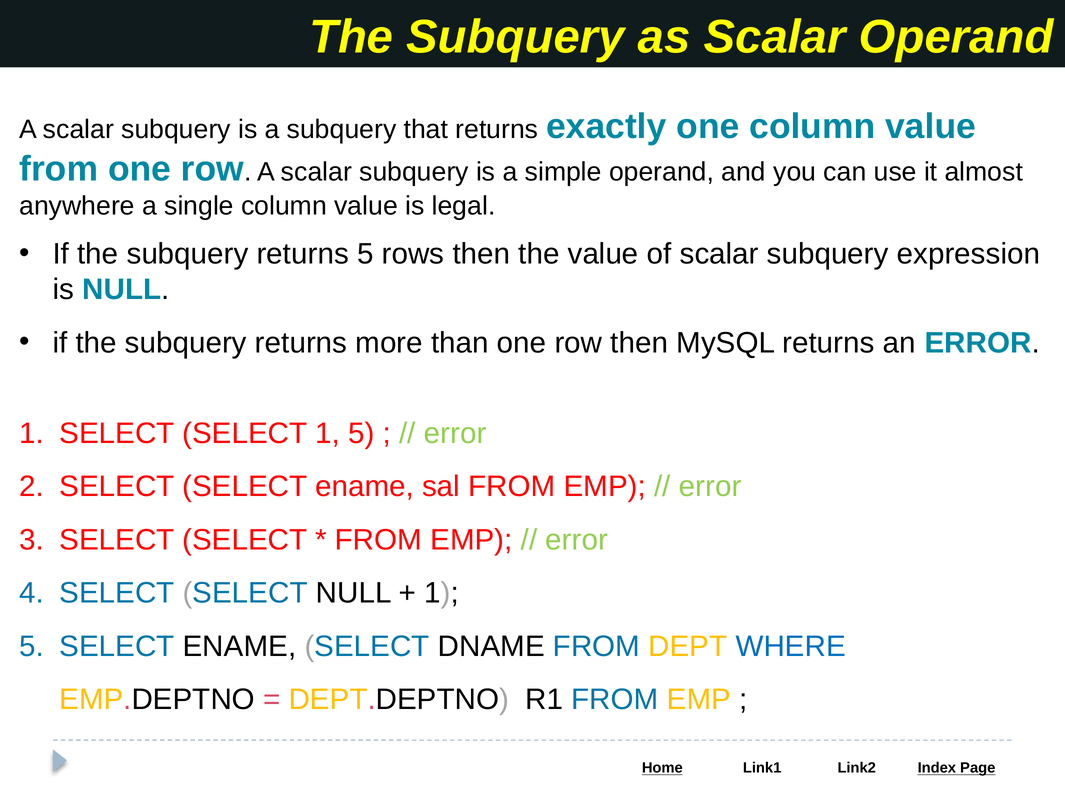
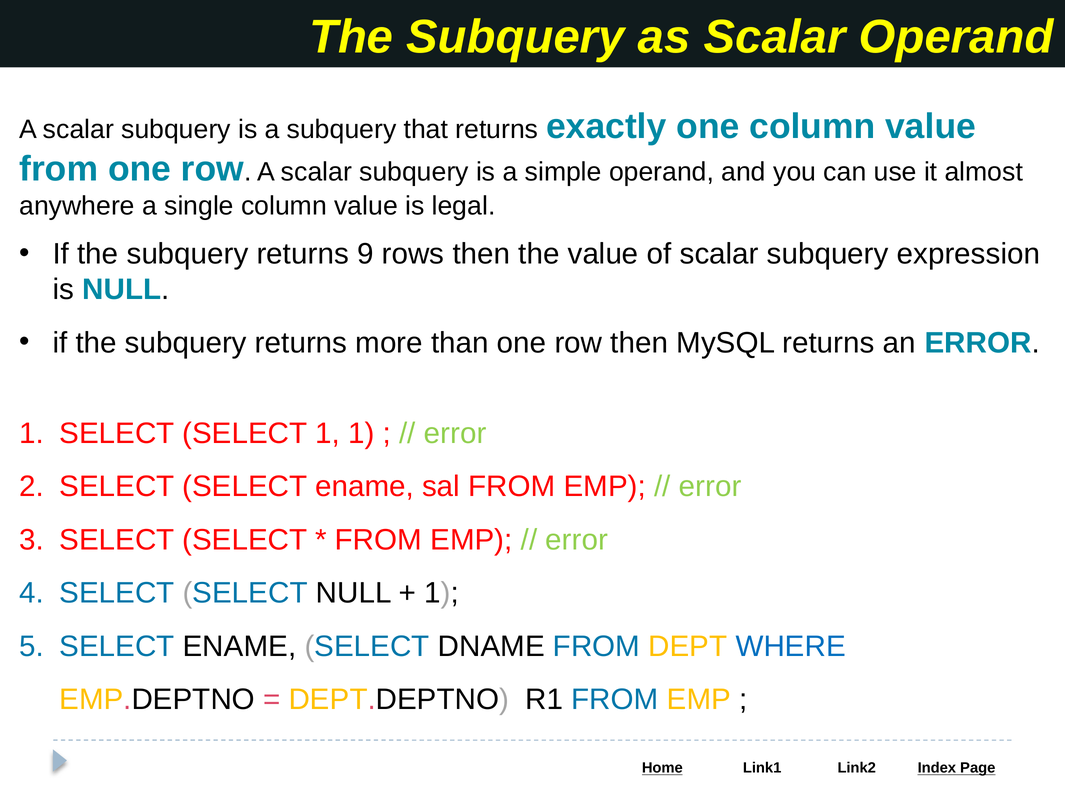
returns 5: 5 -> 9 (365, 254)
SELECT 1 5: 5 -> 1 (361, 433)
